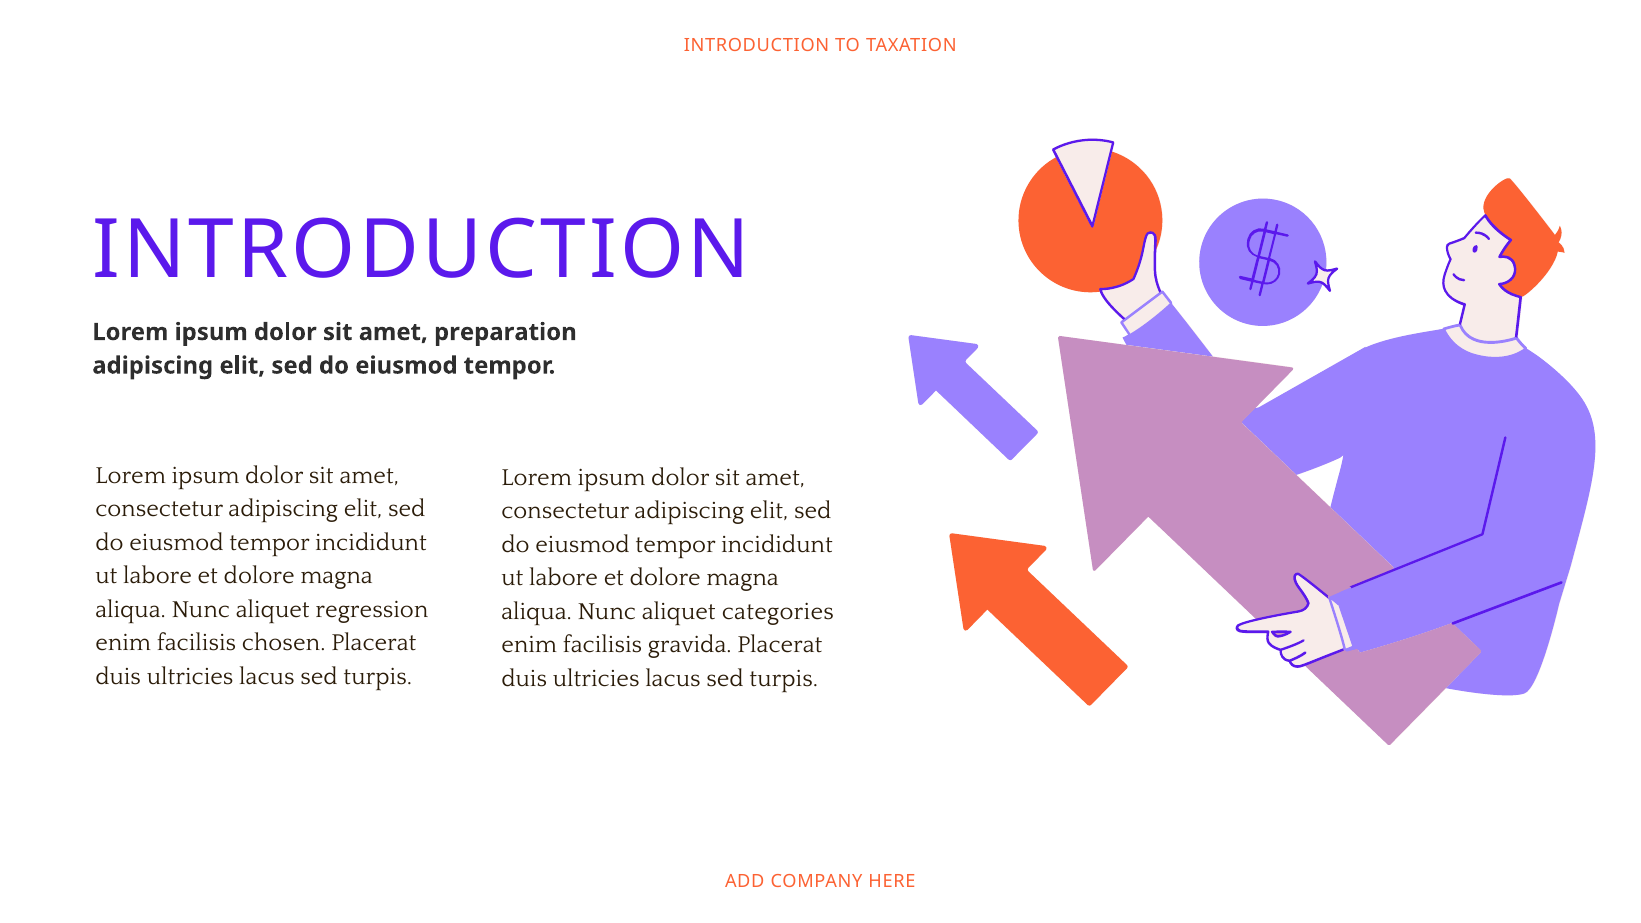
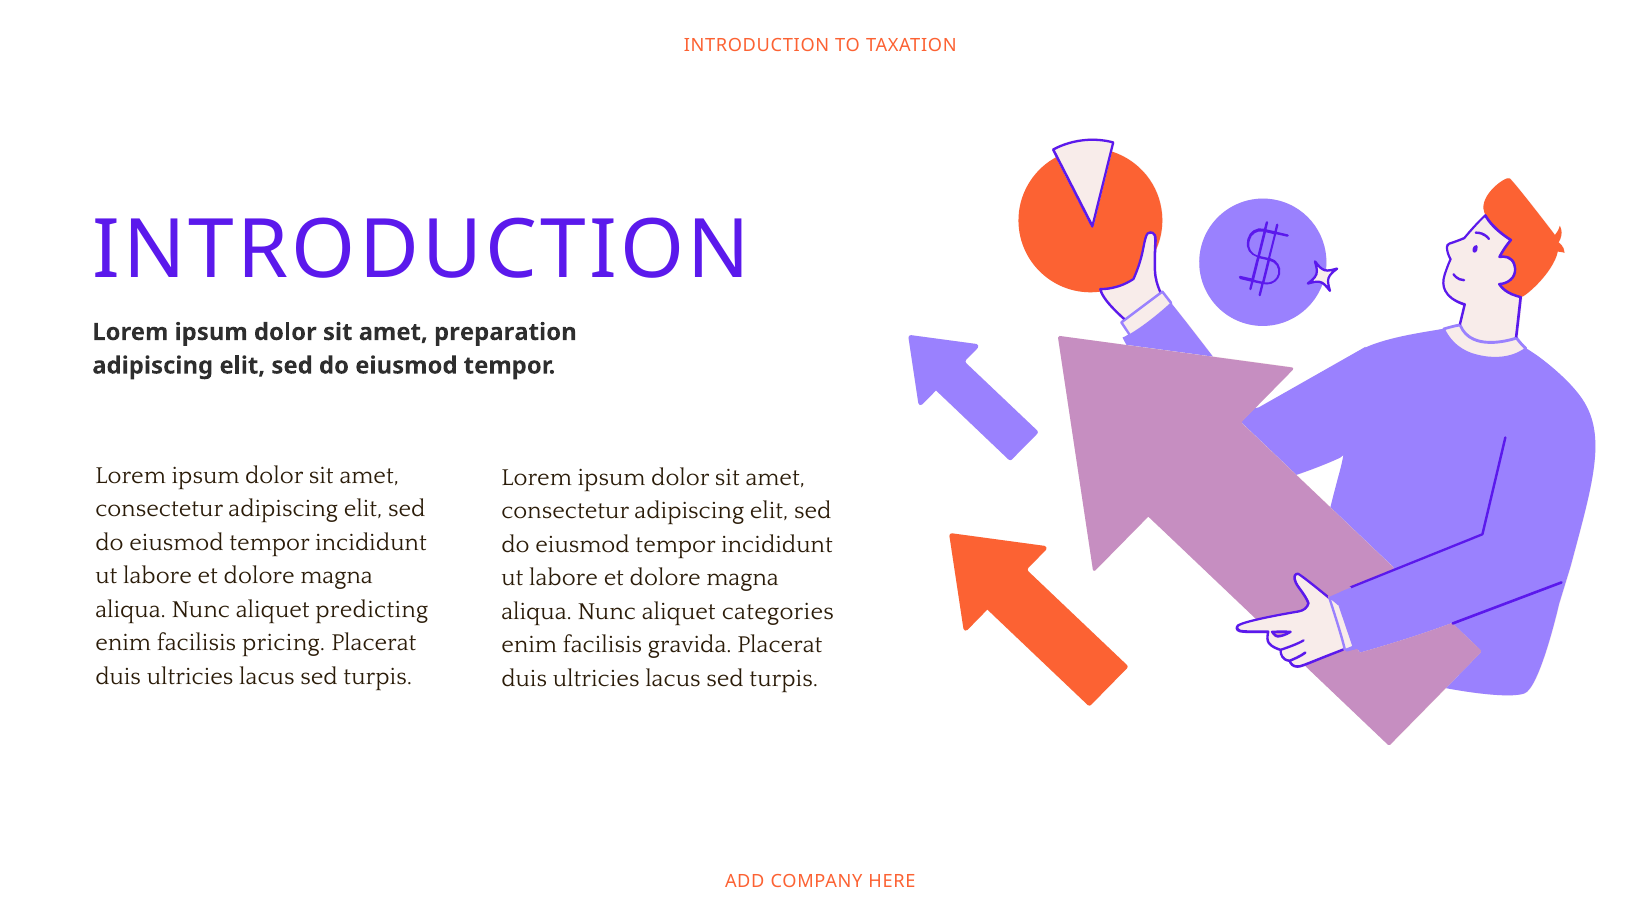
regression: regression -> predicting (372, 609)
chosen: chosen -> pricing (284, 643)
